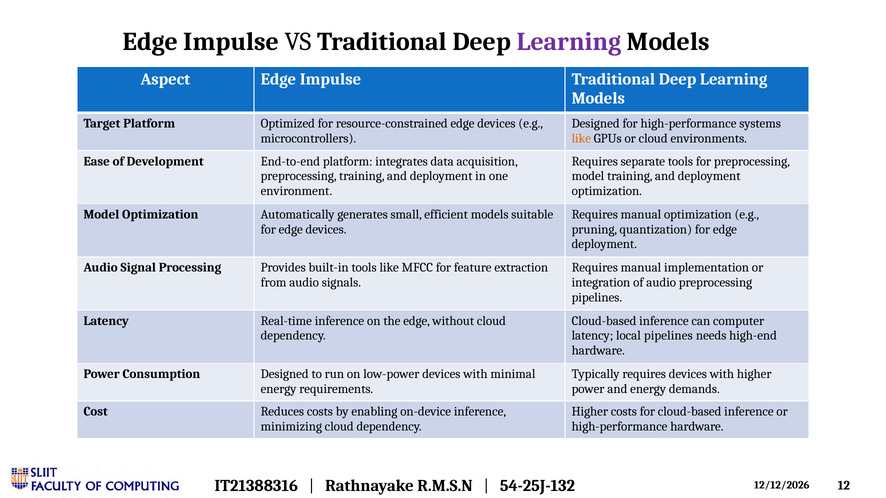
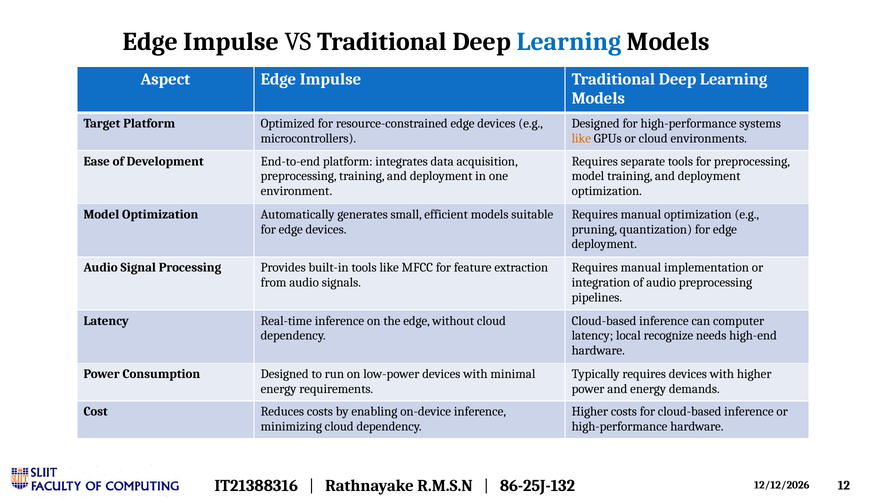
Learning colour: purple -> blue (569, 42)
local pipelines: pipelines -> recognize (668, 336)
54-25J-132: 54-25J-132 -> 86-25J-132 (537, 486)
